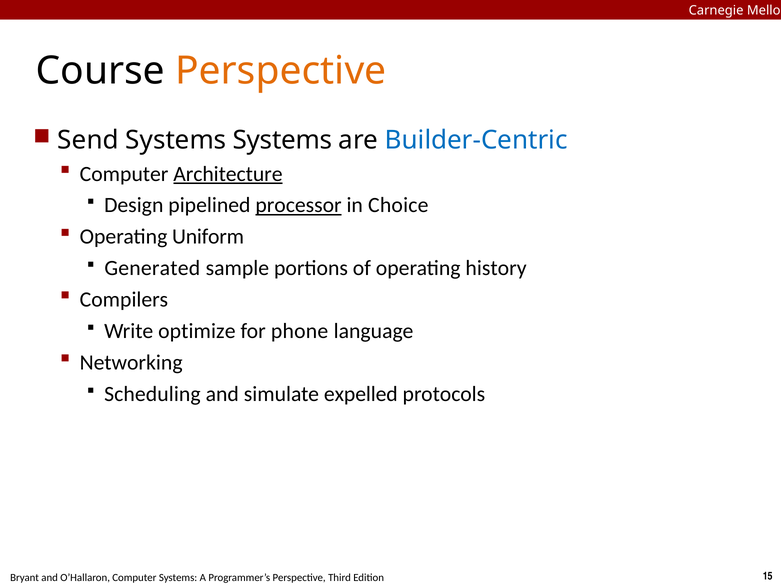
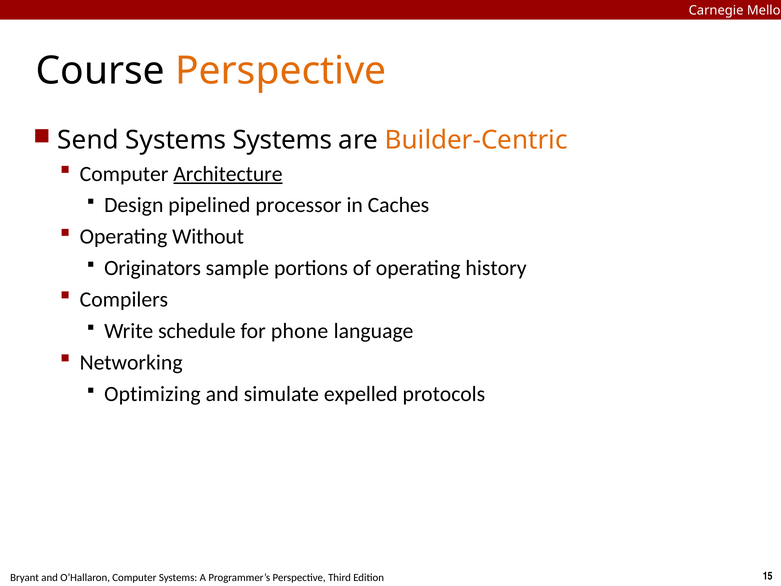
Builder-Centric colour: blue -> orange (476, 140)
processor underline: present -> none (299, 205)
Choice: Choice -> Caches (398, 205)
Uniform: Uniform -> Without (208, 237)
Generated: Generated -> Originators (153, 268)
optimize: optimize -> schedule (197, 331)
Scheduling: Scheduling -> Optimizing (152, 394)
